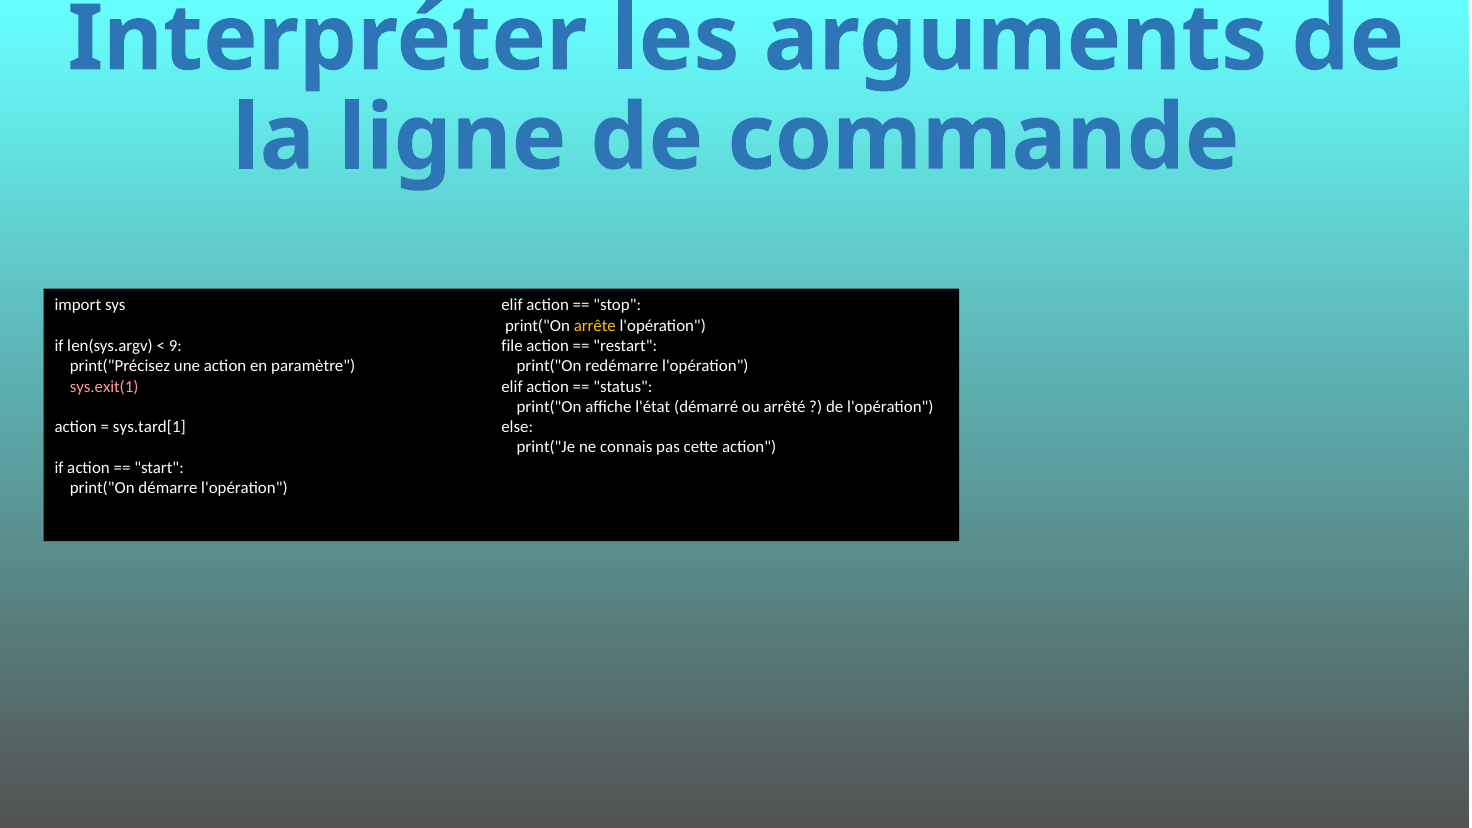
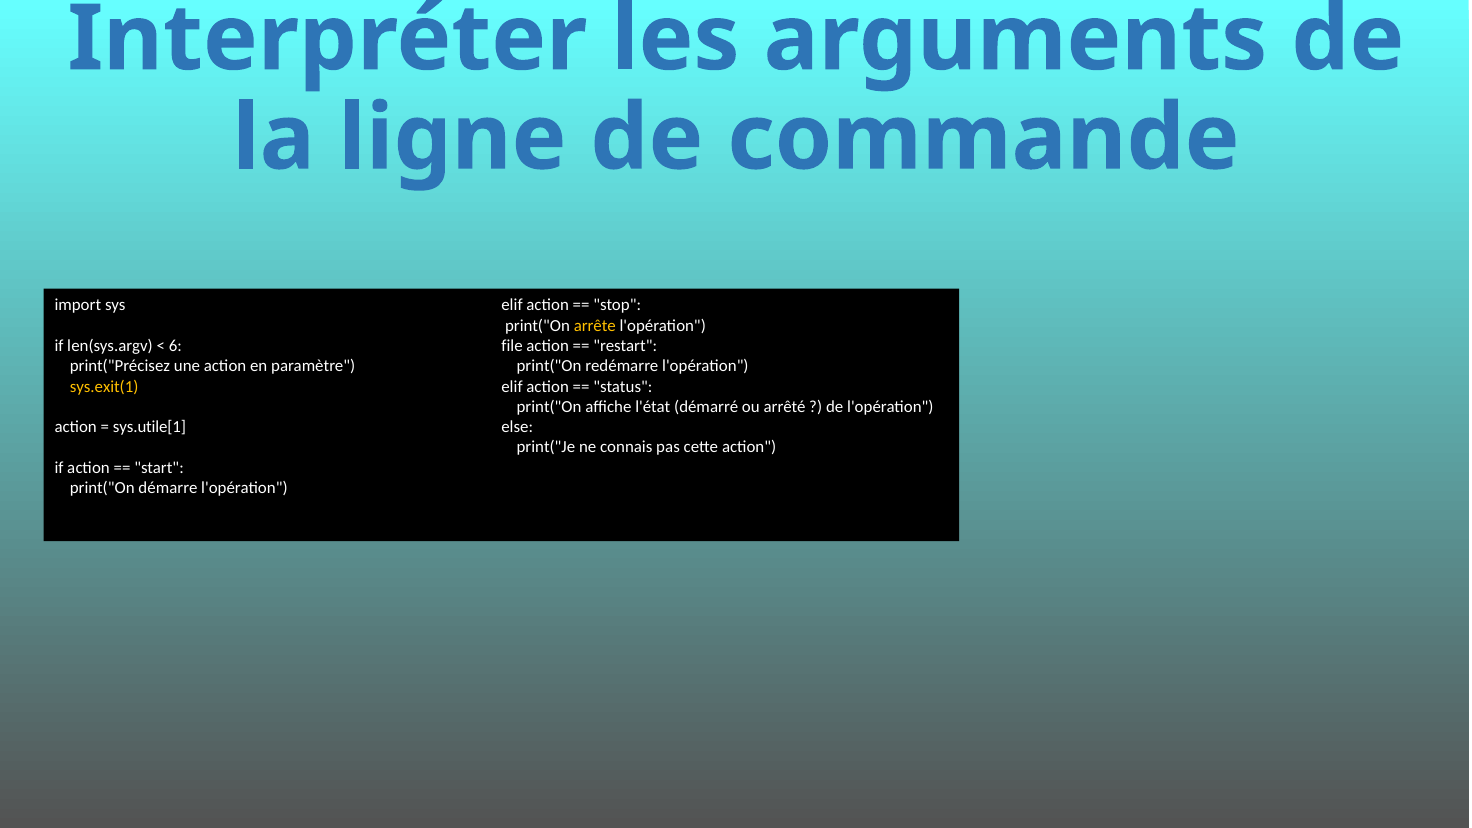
9: 9 -> 6 (175, 346)
sys.exit(1 colour: pink -> yellow (104, 386)
sys.tard[1: sys.tard[1 -> sys.utile[1 (150, 427)
